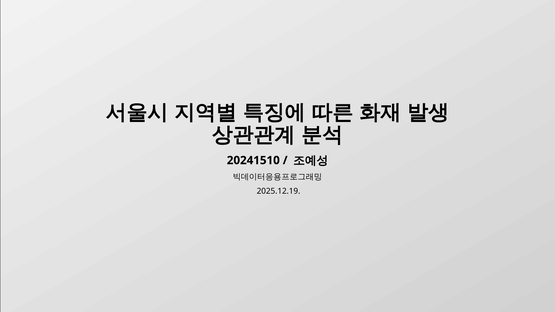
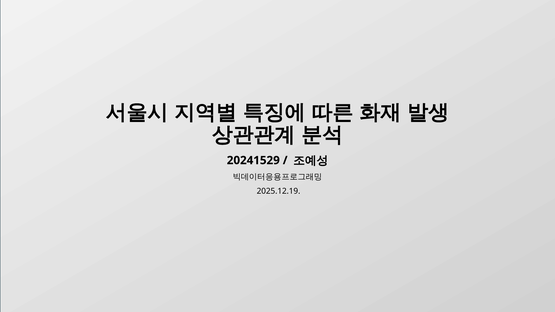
20241510: 20241510 -> 20241529 (253, 160)
